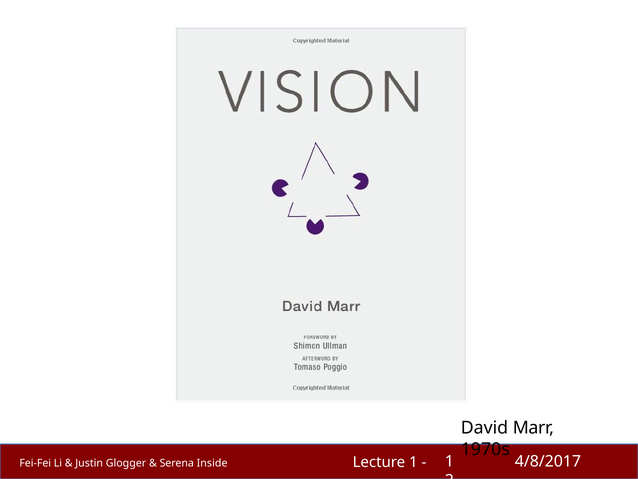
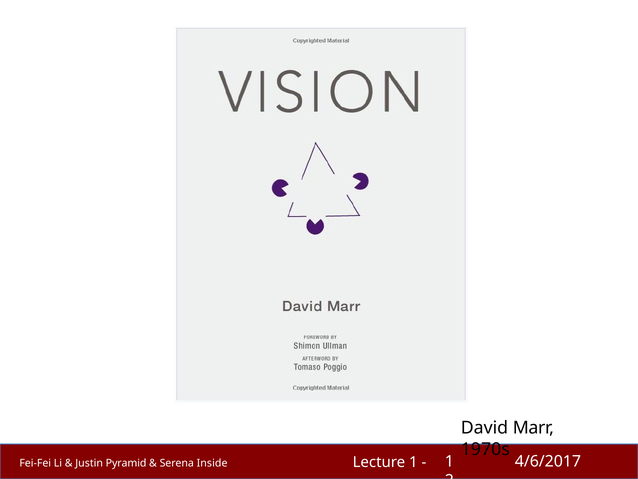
4/8/2017: 4/8/2017 -> 4/6/2017 (548, 461)
Glogger: Glogger -> Pyramid (126, 463)
